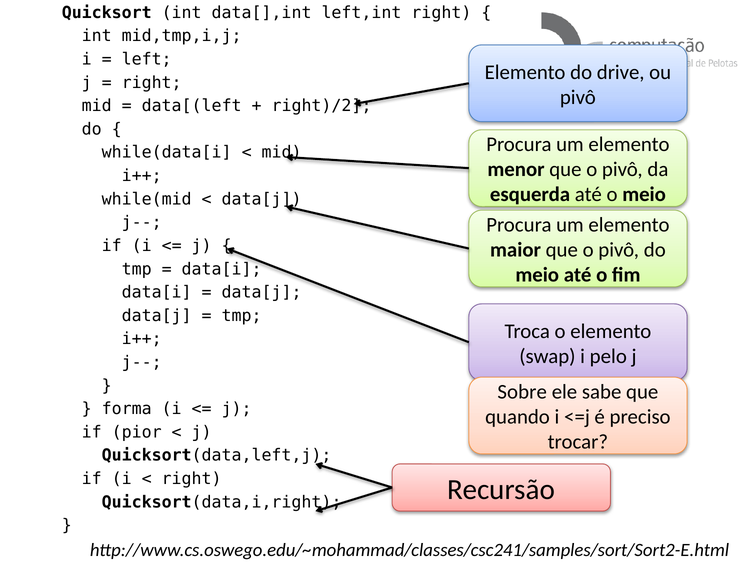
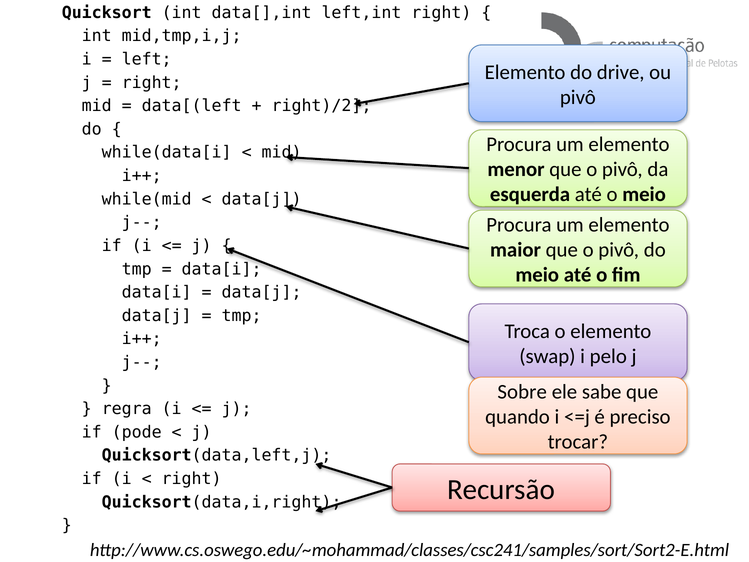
forma: forma -> regra (127, 409)
pior: pior -> pode (137, 432)
